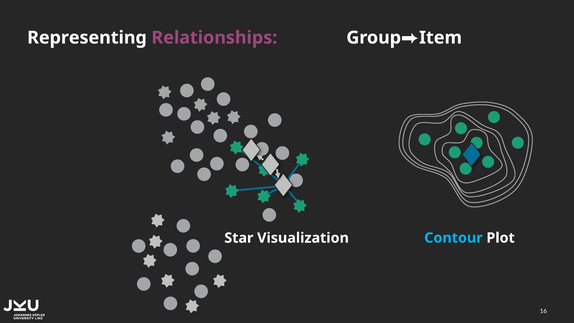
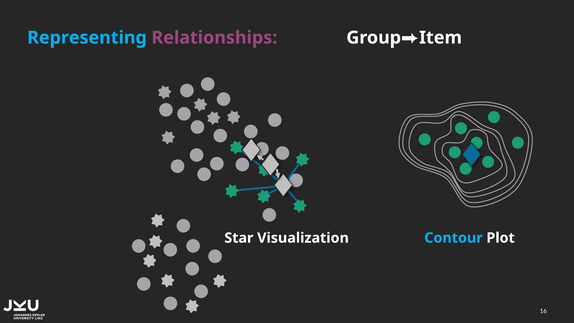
Representing colour: white -> light blue (87, 38)
